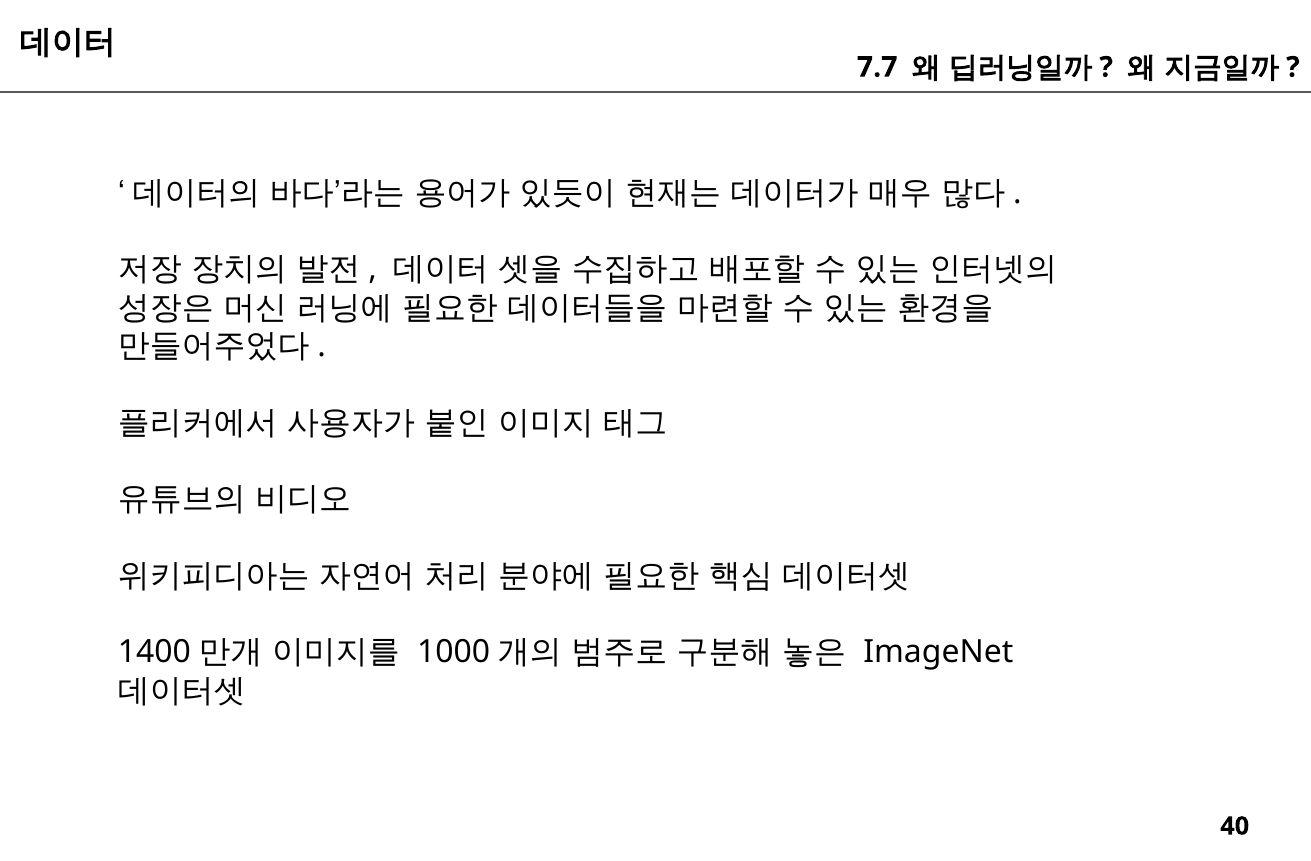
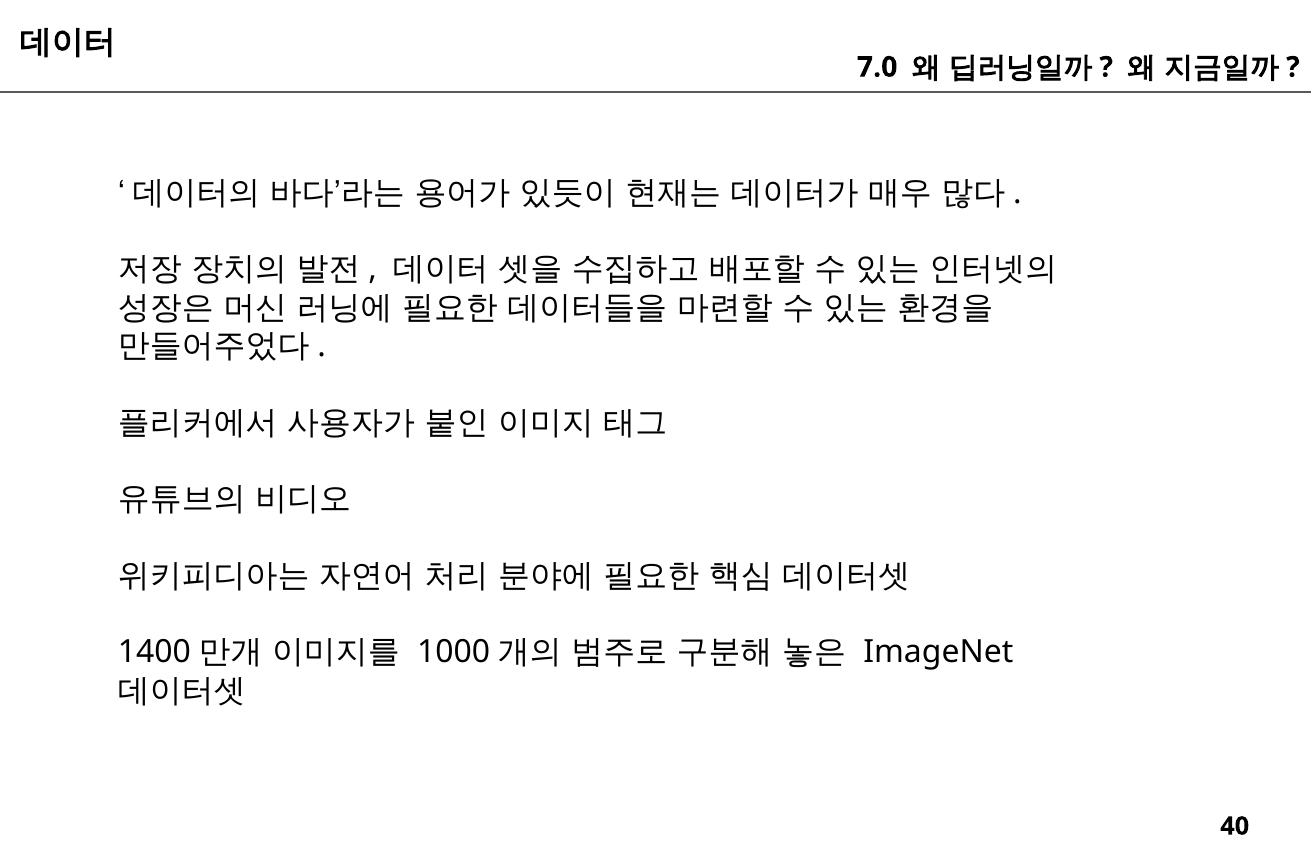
7.7: 7.7 -> 7.0 (877, 67)
